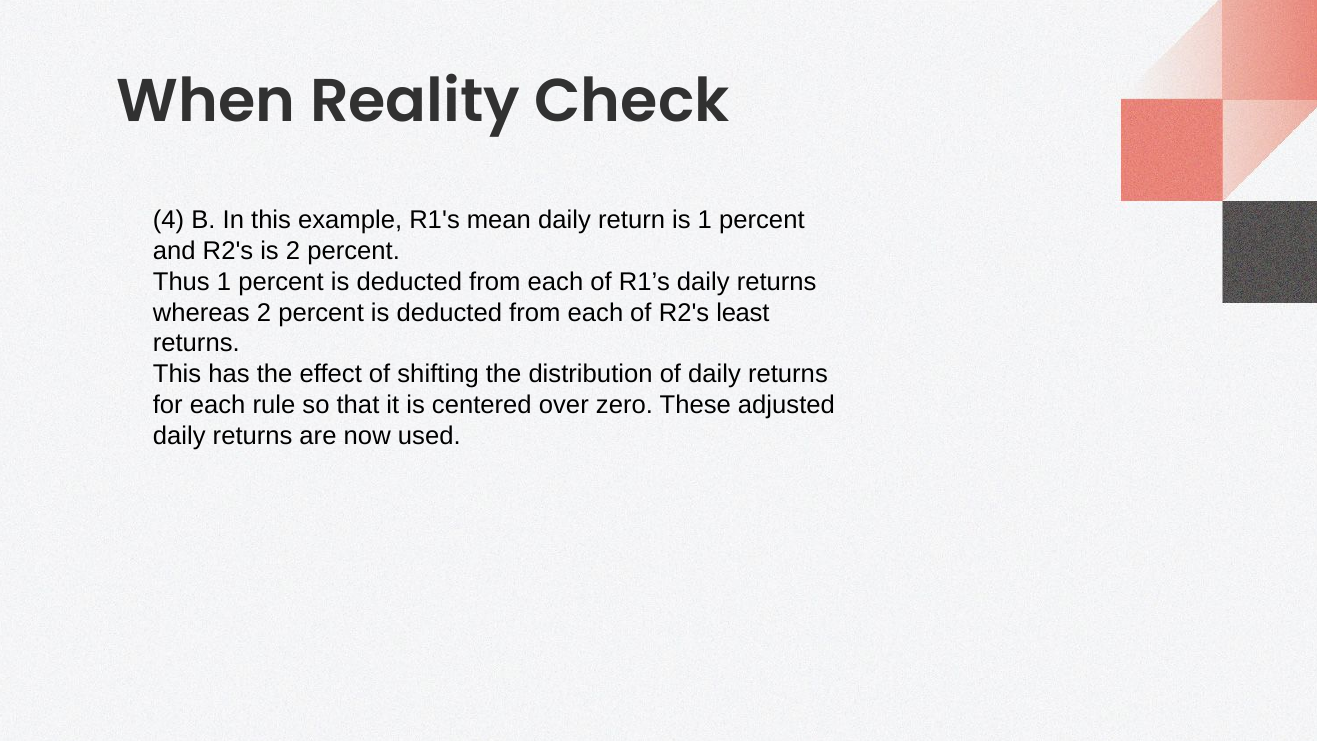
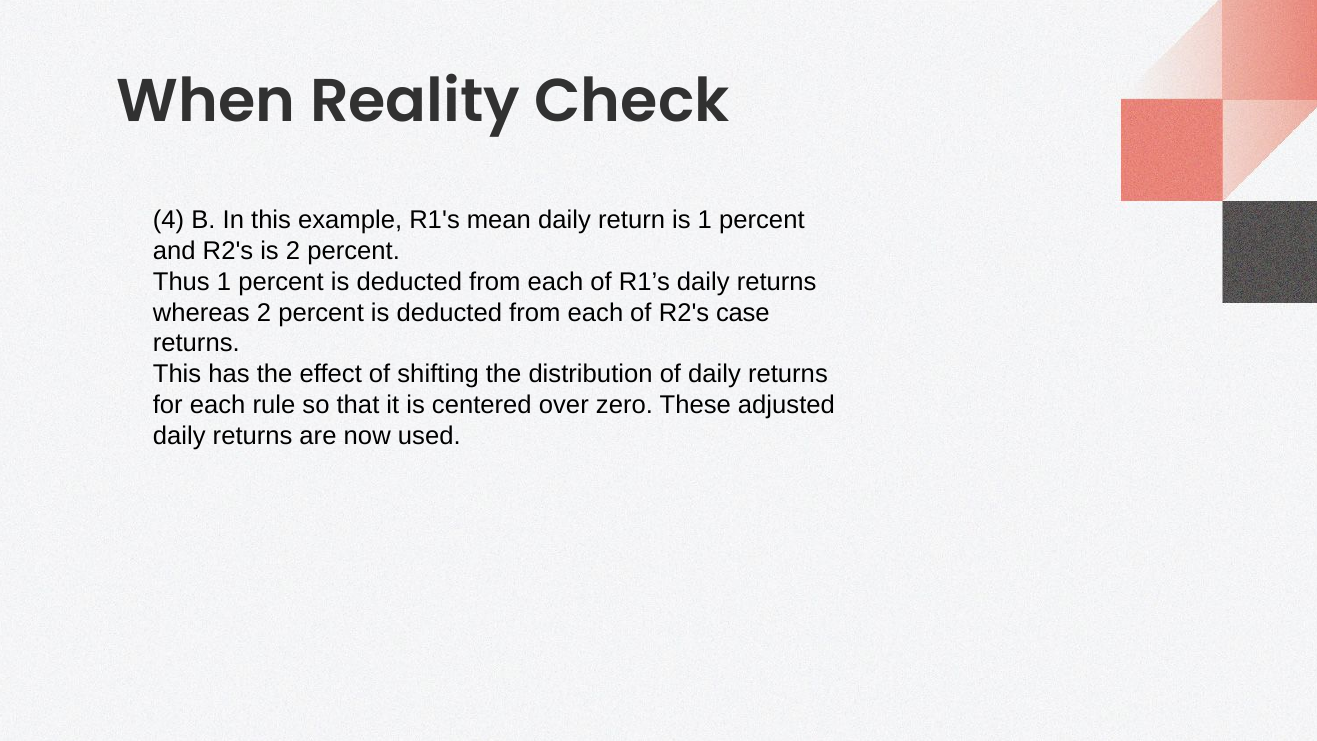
least: least -> case (743, 313)
